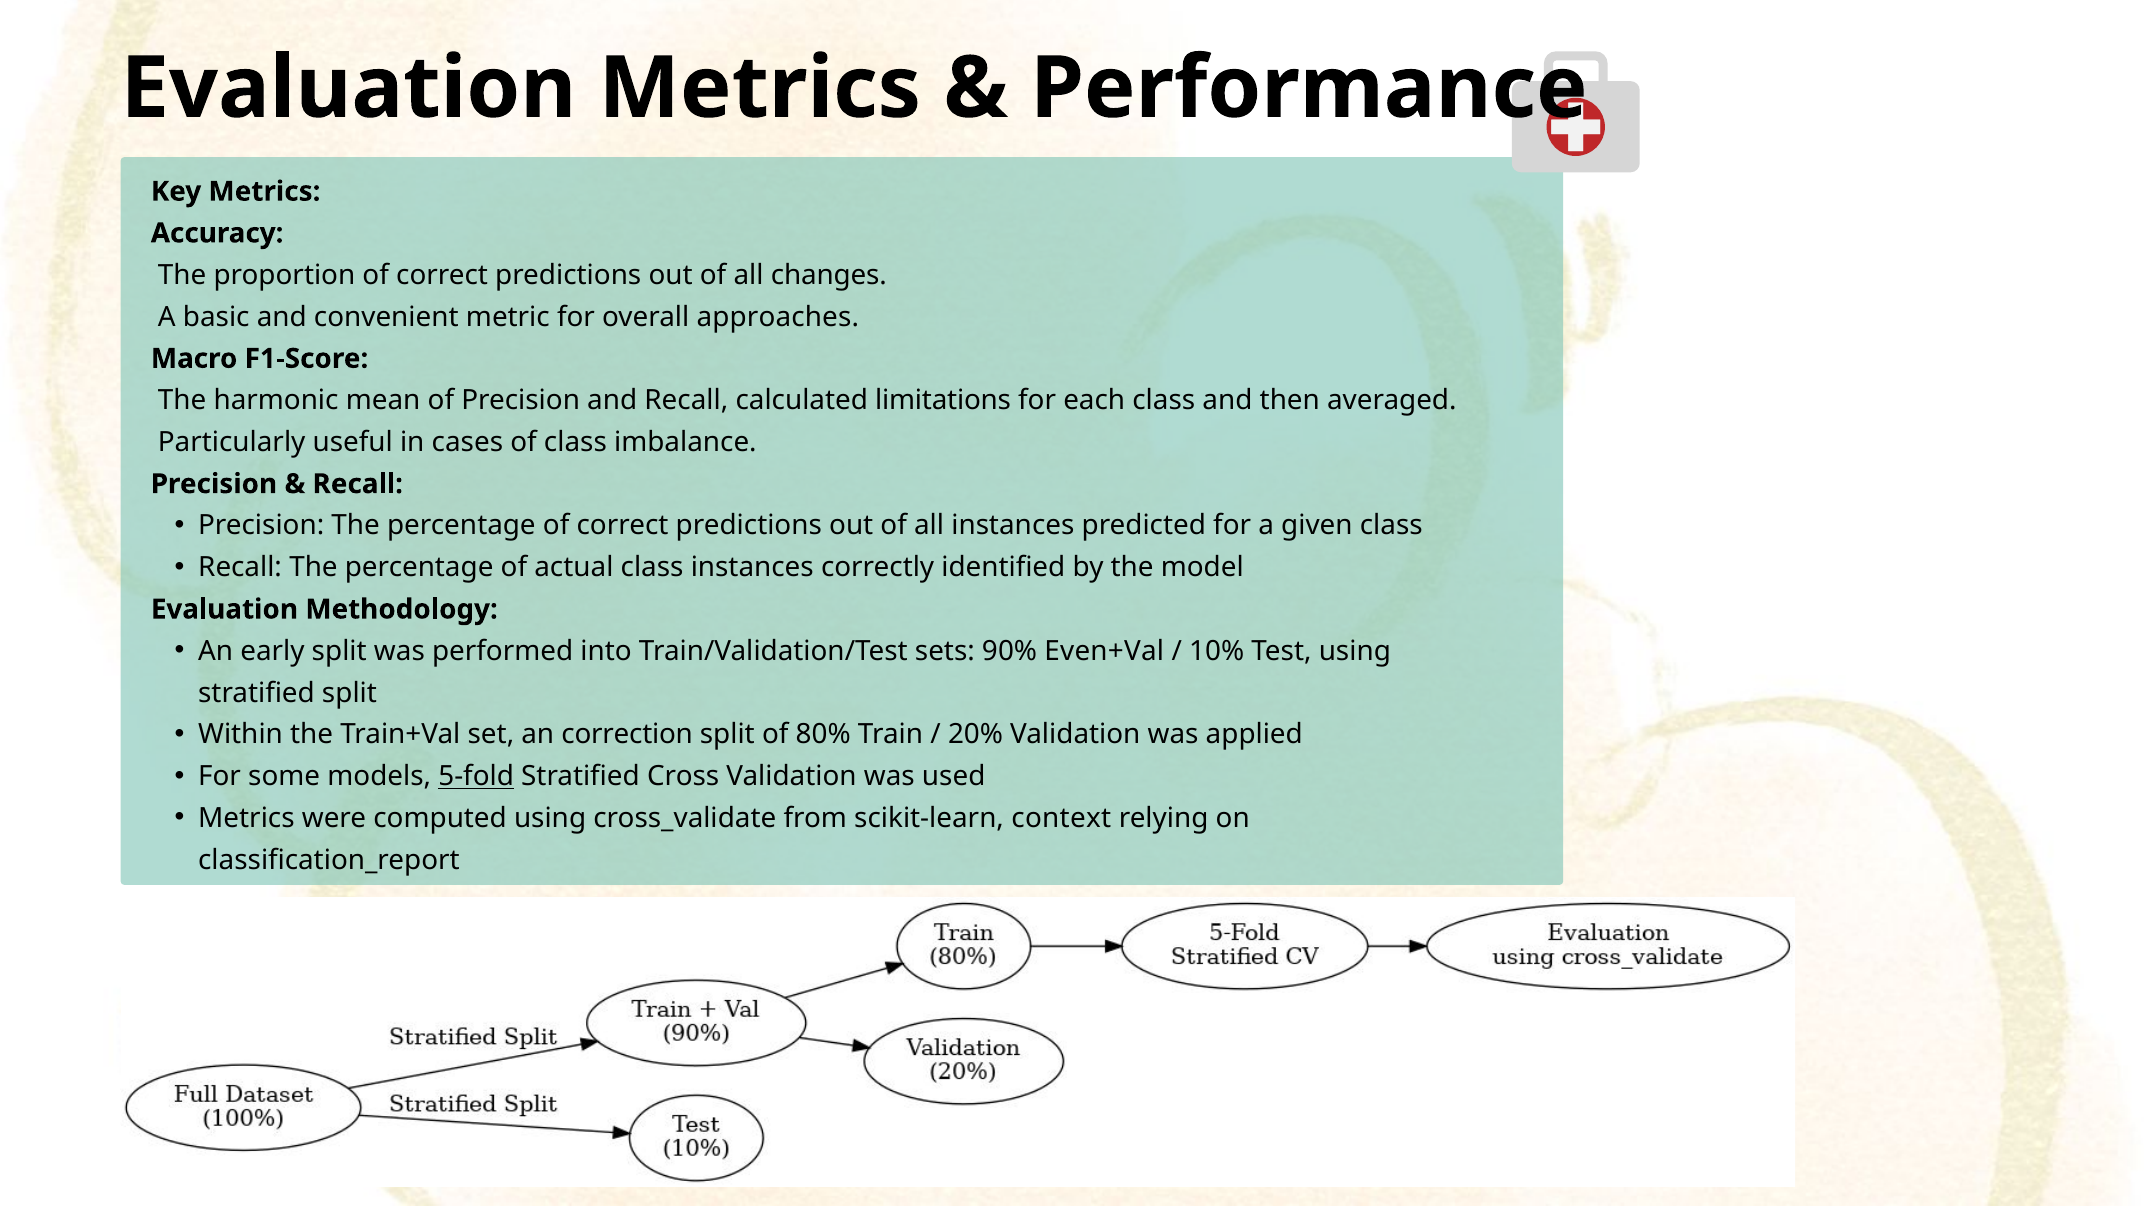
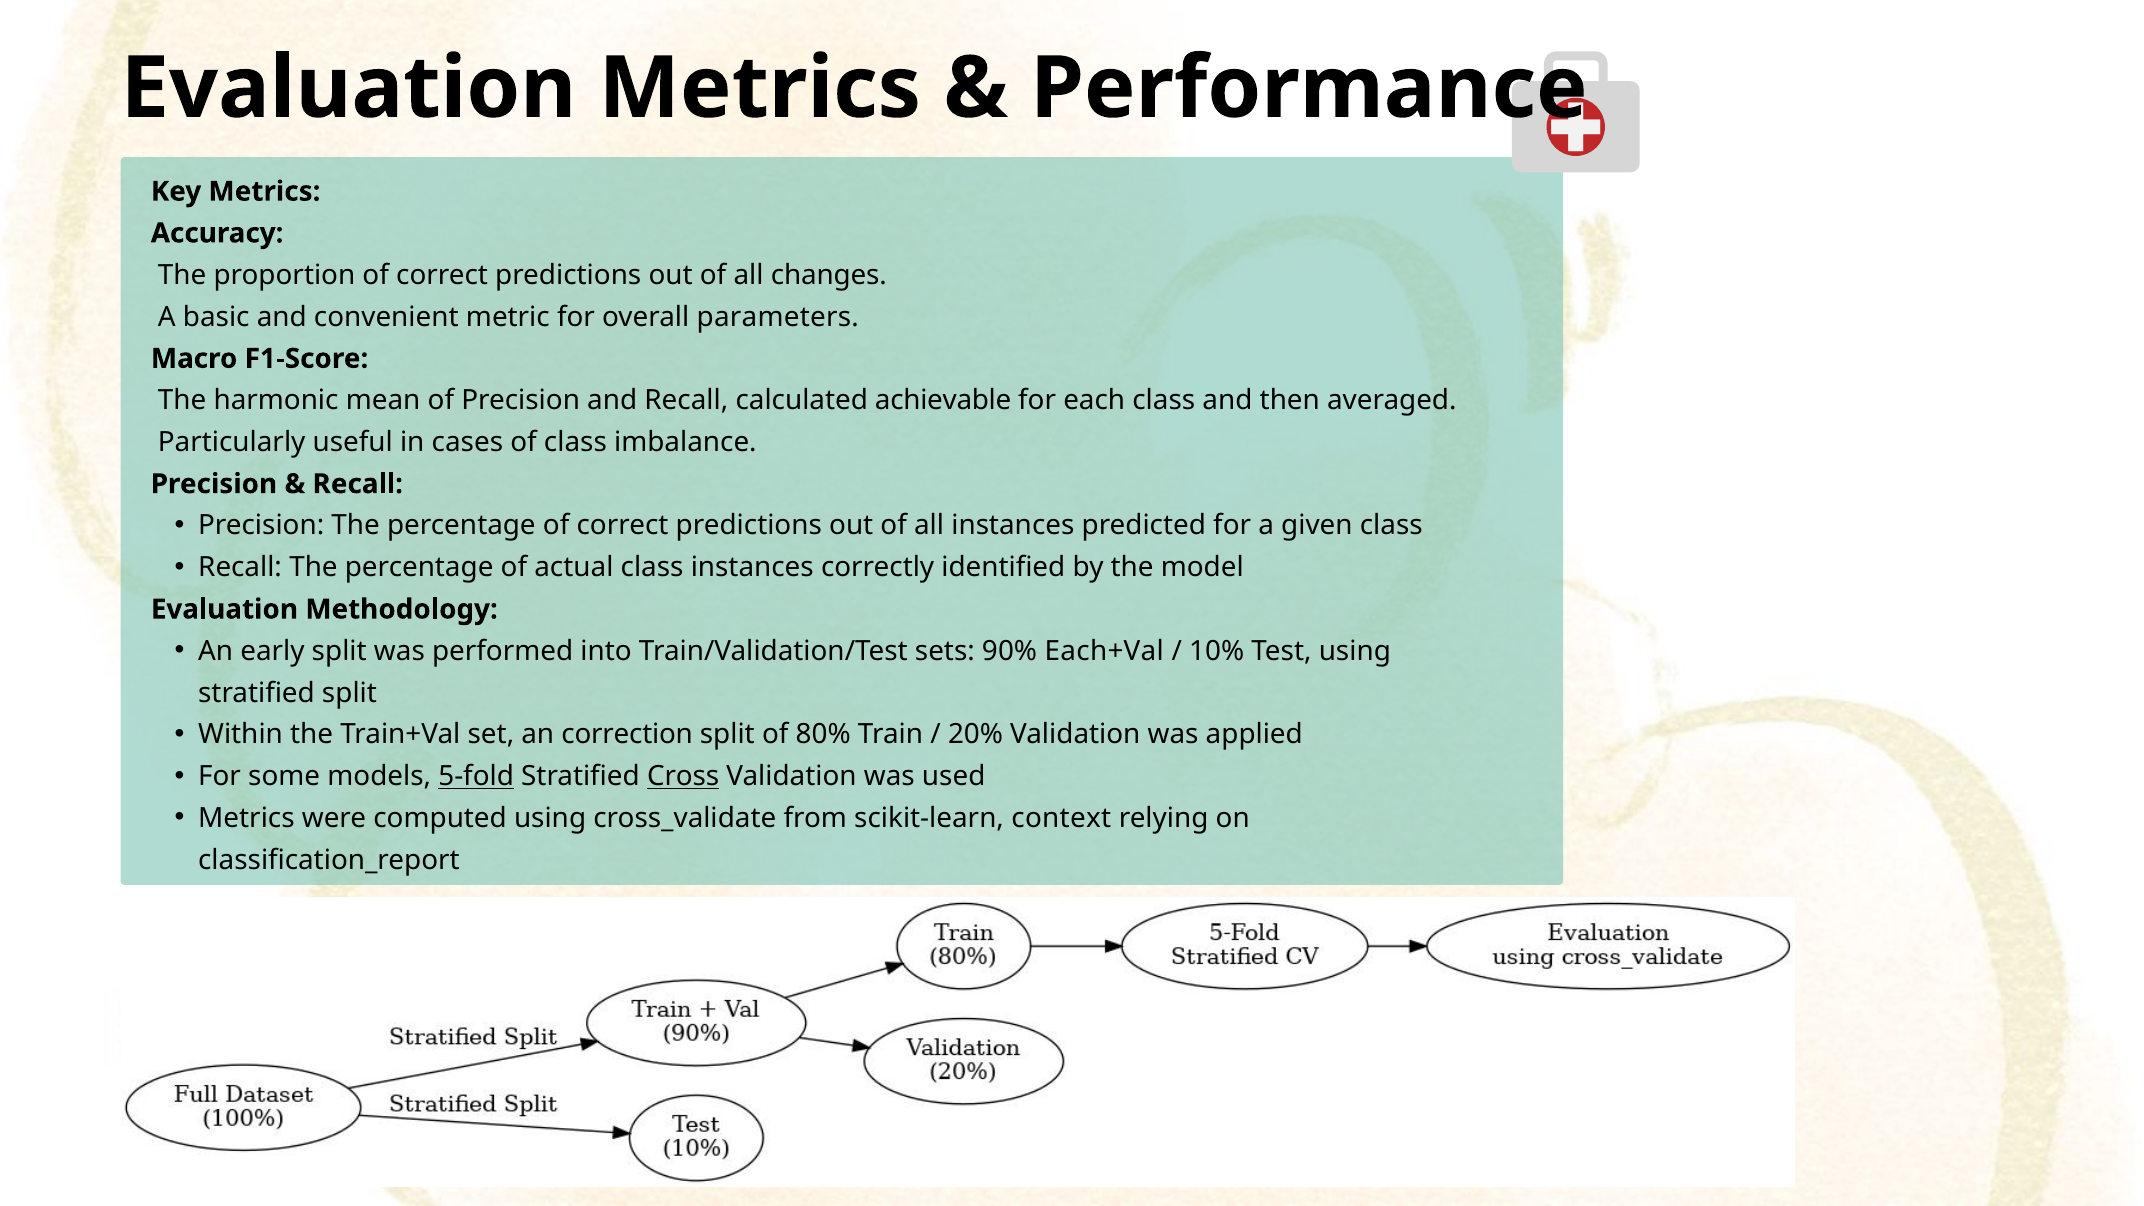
approaches: approaches -> parameters (778, 317)
limitations: limitations -> achievable (943, 400)
Even+Val: Even+Val -> Each+Val (1104, 651)
Cross underline: none -> present (683, 776)
